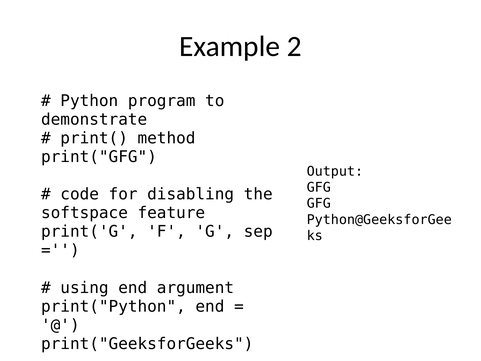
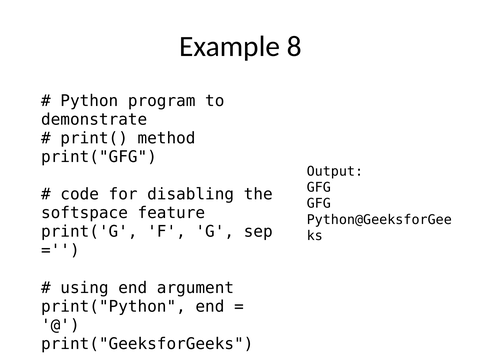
2: 2 -> 8 (294, 47)
